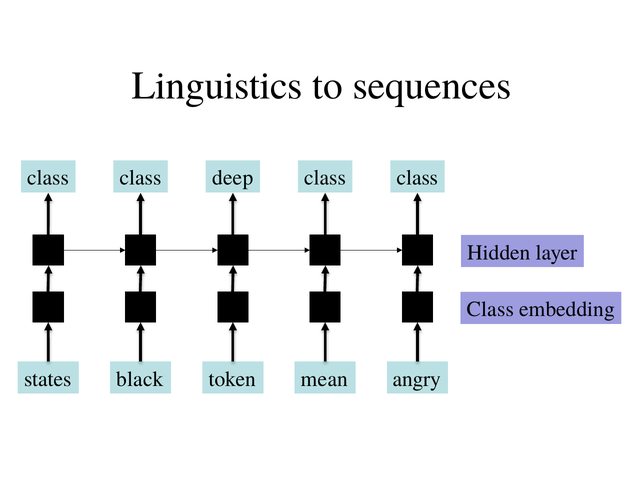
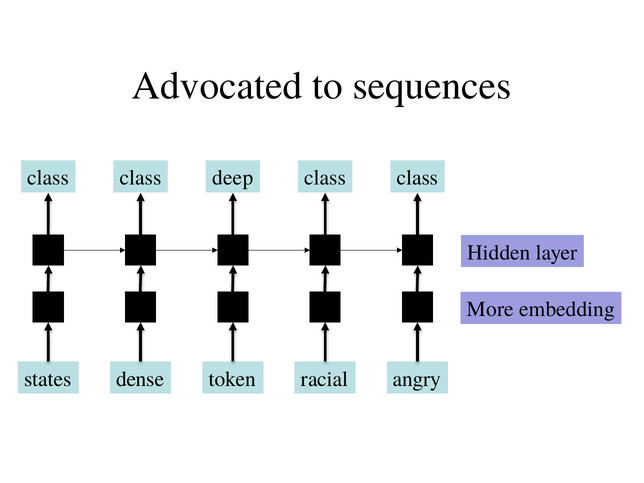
Linguistics: Linguistics -> Advocated (217, 86)
Class: Class -> More (490, 309)
black: black -> dense (140, 379)
mean: mean -> racial (325, 379)
